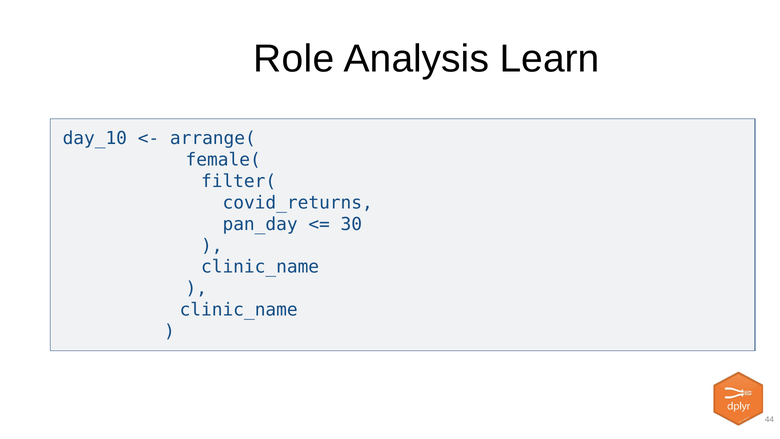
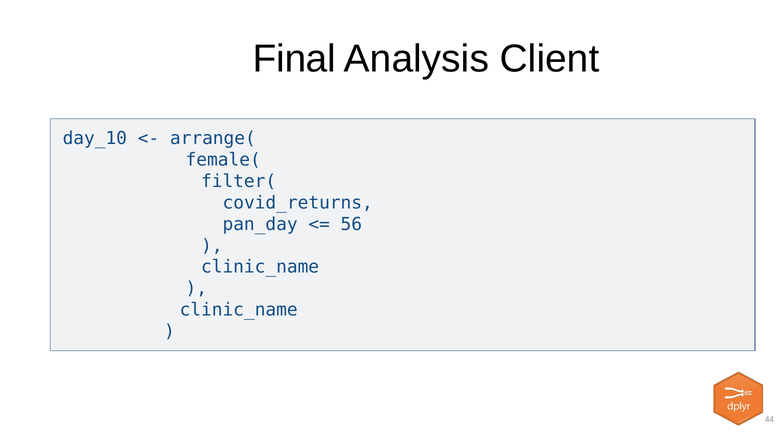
Role: Role -> Final (294, 59)
Learn: Learn -> Client (550, 59)
30: 30 -> 56 (351, 224)
